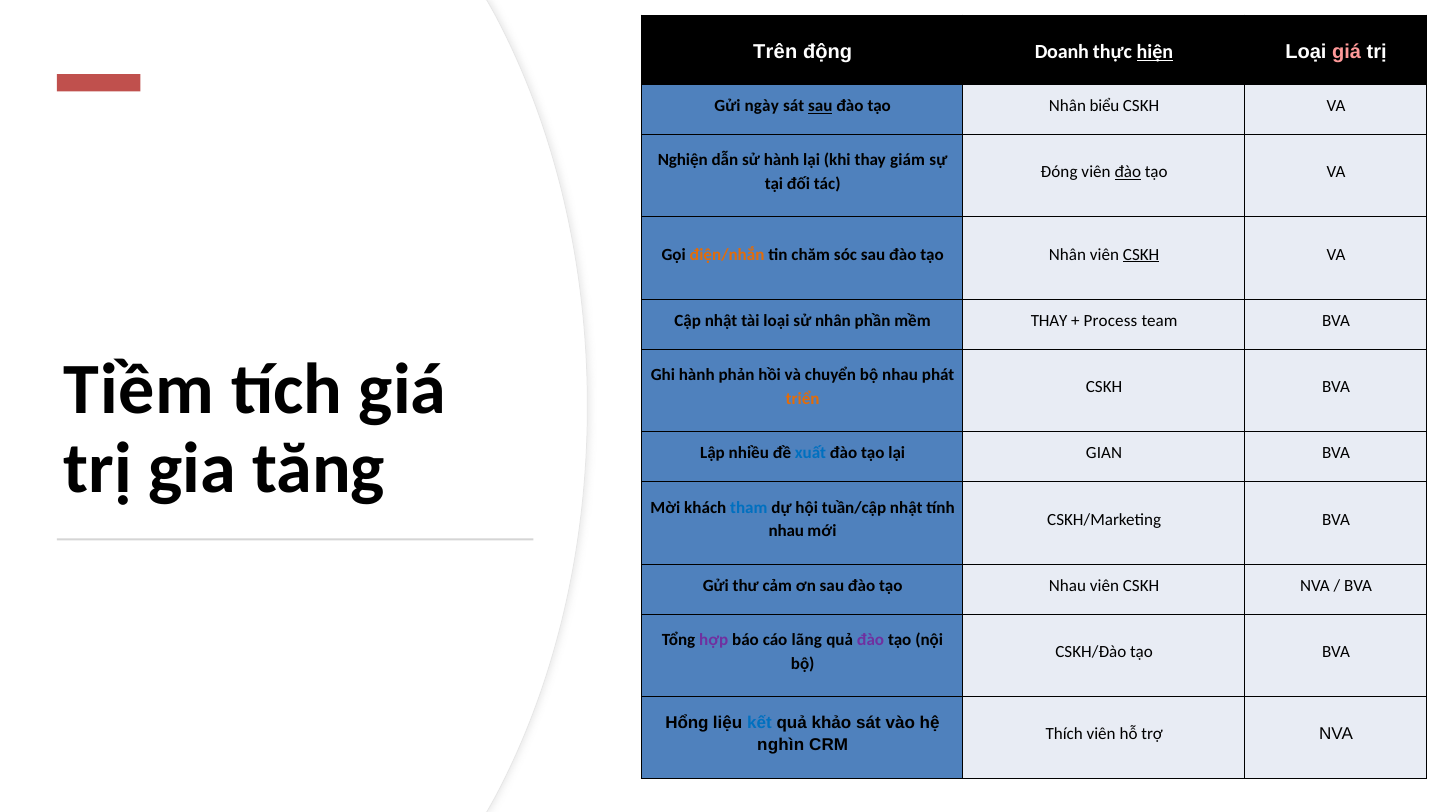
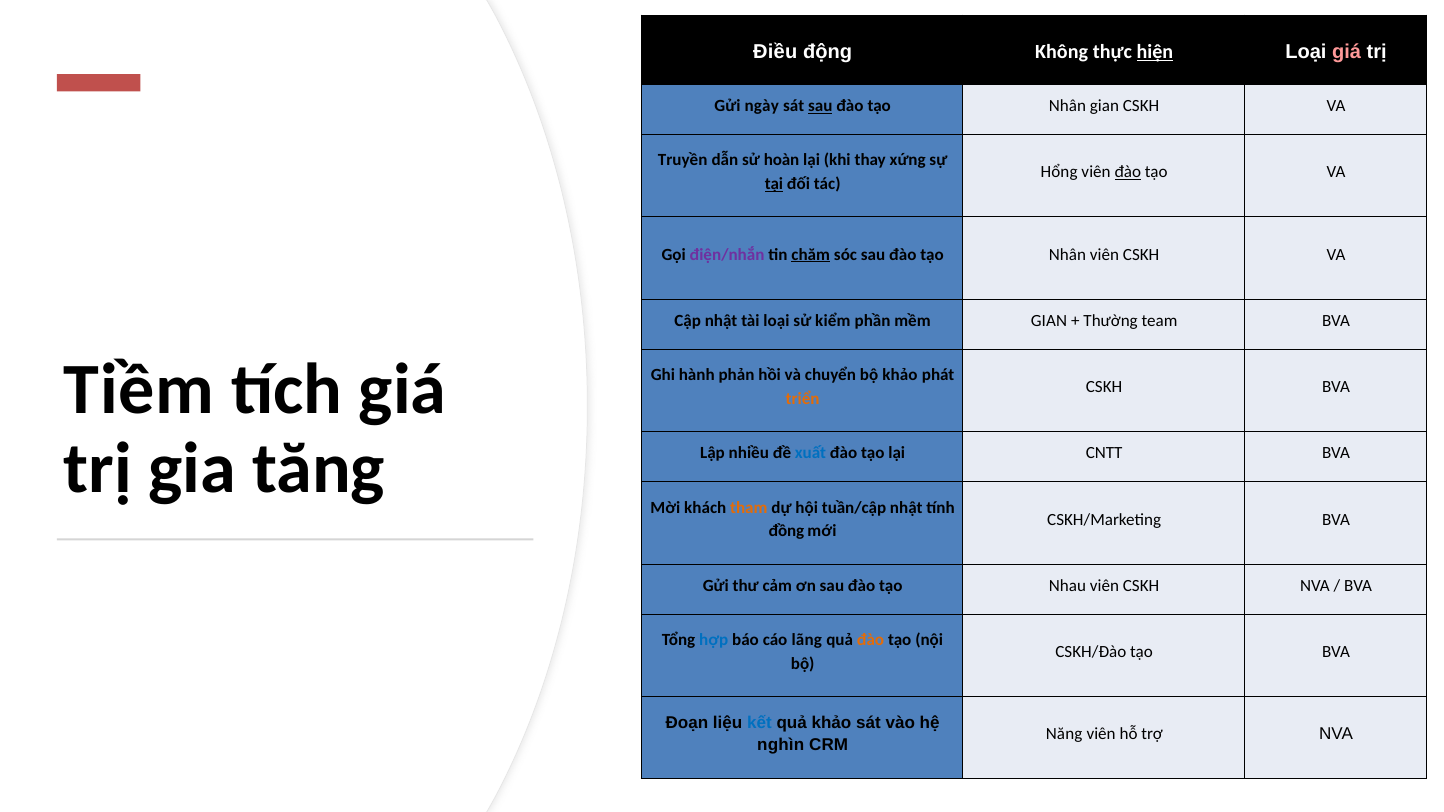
Trên: Trên -> Điều (775, 52)
Doanh: Doanh -> Không (1062, 52)
Nhân biểu: biểu -> gian (1104, 106)
Nghiện: Nghiện -> Truyền (683, 160)
sử hành: hành -> hoàn (782, 160)
giám: giám -> xứng (908, 160)
Đóng: Đóng -> Hổng (1059, 172)
tại underline: none -> present (774, 184)
điện/nhắn colour: orange -> purple (727, 255)
chăm underline: none -> present (811, 255)
CSKH underline: present -> none (1141, 255)
sử nhân: nhân -> kiểm (833, 321)
mềm THAY: THAY -> GIAN (1049, 321)
Process: Process -> Thường (1111, 321)
bộ nhau: nhau -> khảo (900, 375)
GIAN: GIAN -> CNTT (1104, 453)
tham colour: blue -> orange (749, 508)
nhau: nhau -> đồng (786, 532)
hợp colour: purple -> blue (714, 640)
đào colour: purple -> orange (871, 640)
Hổng: Hổng -> Đoạn (687, 723)
Thích: Thích -> Năng (1064, 734)
